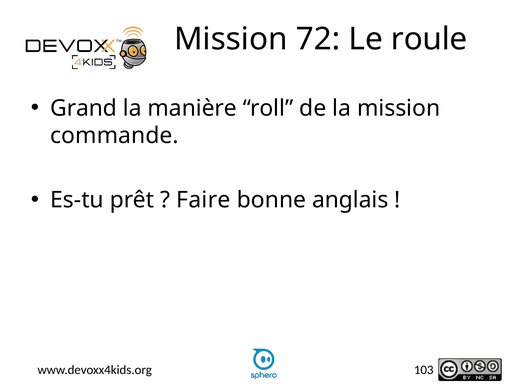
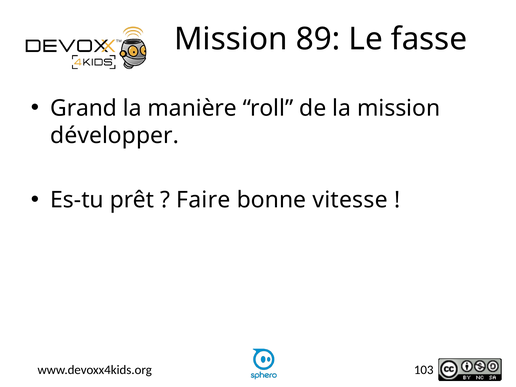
72: 72 -> 89 (318, 39)
roule: roule -> fasse (429, 39)
commande: commande -> développer (115, 136)
anglais: anglais -> vitesse (350, 200)
